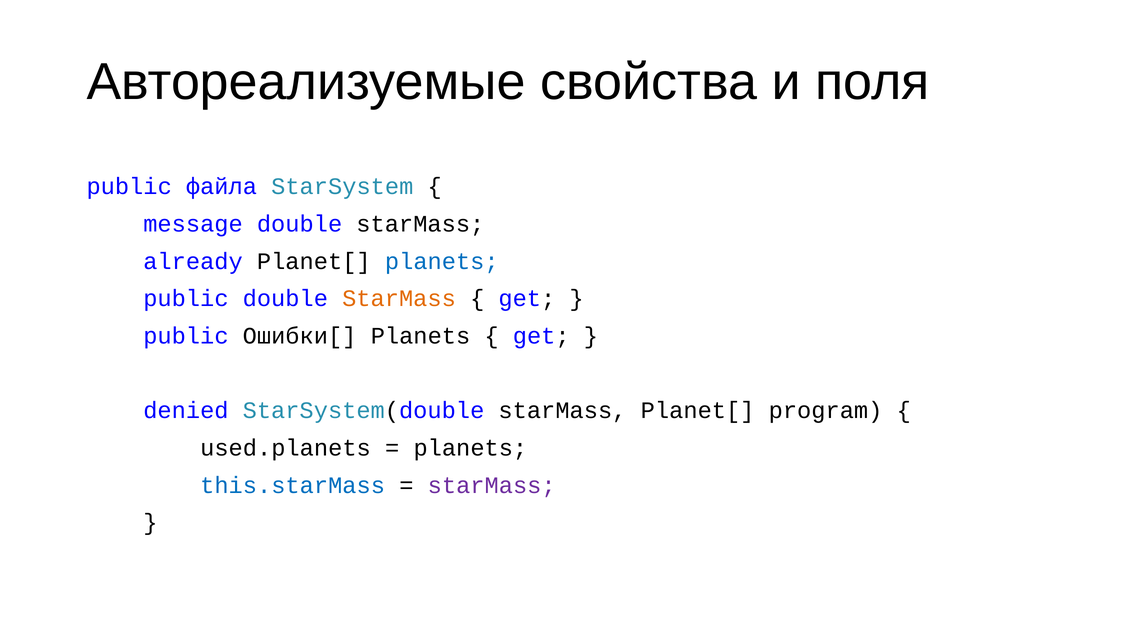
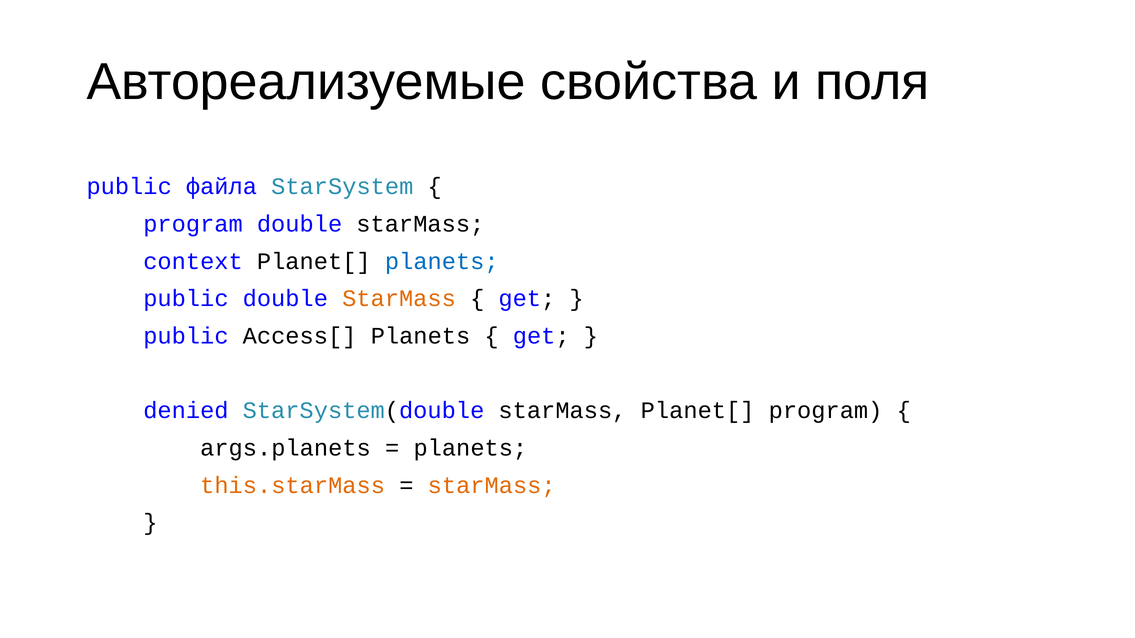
message: message -> program (193, 224)
already: already -> context (193, 261)
Ошибки[: Ошибки[ -> Access[ (300, 336)
used.planets: used.planets -> args.planets (285, 448)
this.starMass colour: blue -> orange (293, 486)
starMass colour: purple -> orange (492, 486)
